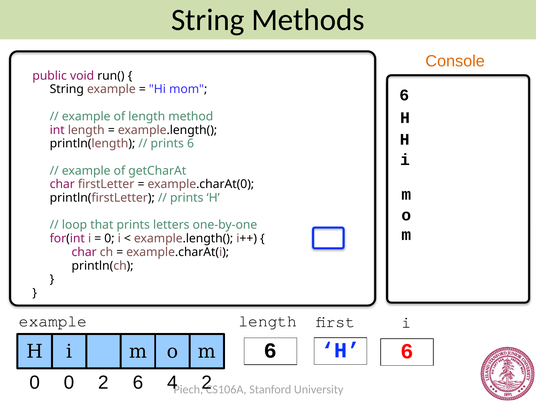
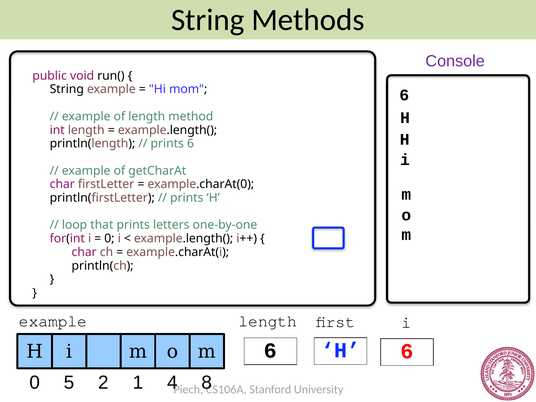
Console colour: orange -> purple (455, 61)
0 0: 0 -> 5 (69, 383)
2 6: 6 -> 1 (138, 383)
4 2: 2 -> 8 (207, 383)
